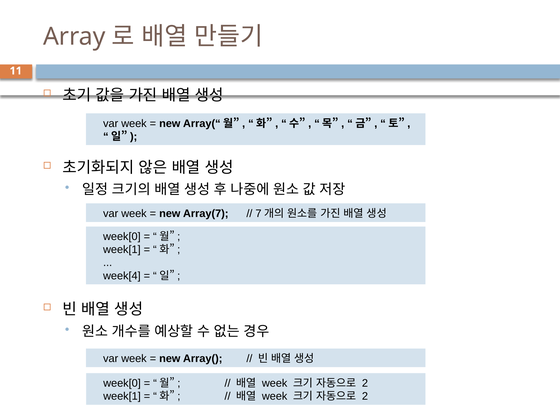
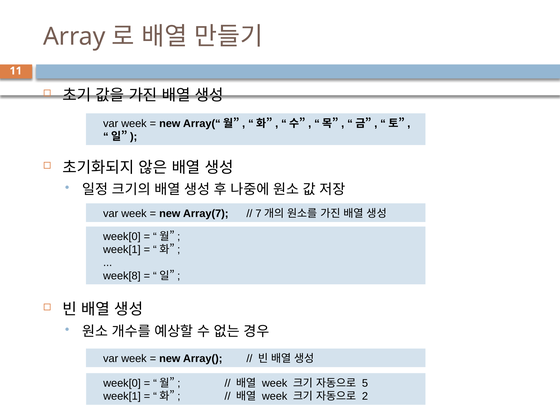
week[4: week[4 -> week[8 (122, 276)
2: 2 -> 5 (365, 383)
